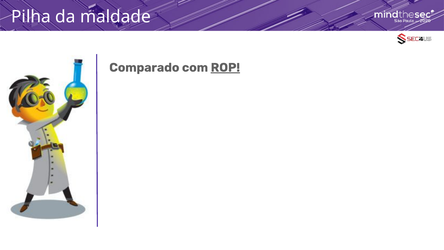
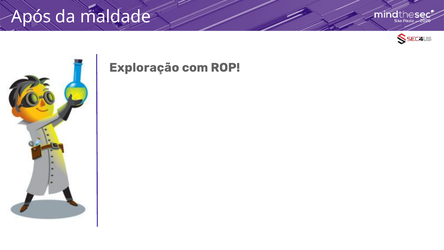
Pilha: Pilha -> Após (31, 17)
Comparado: Comparado -> Exploração (144, 67)
ROP underline: present -> none (225, 67)
